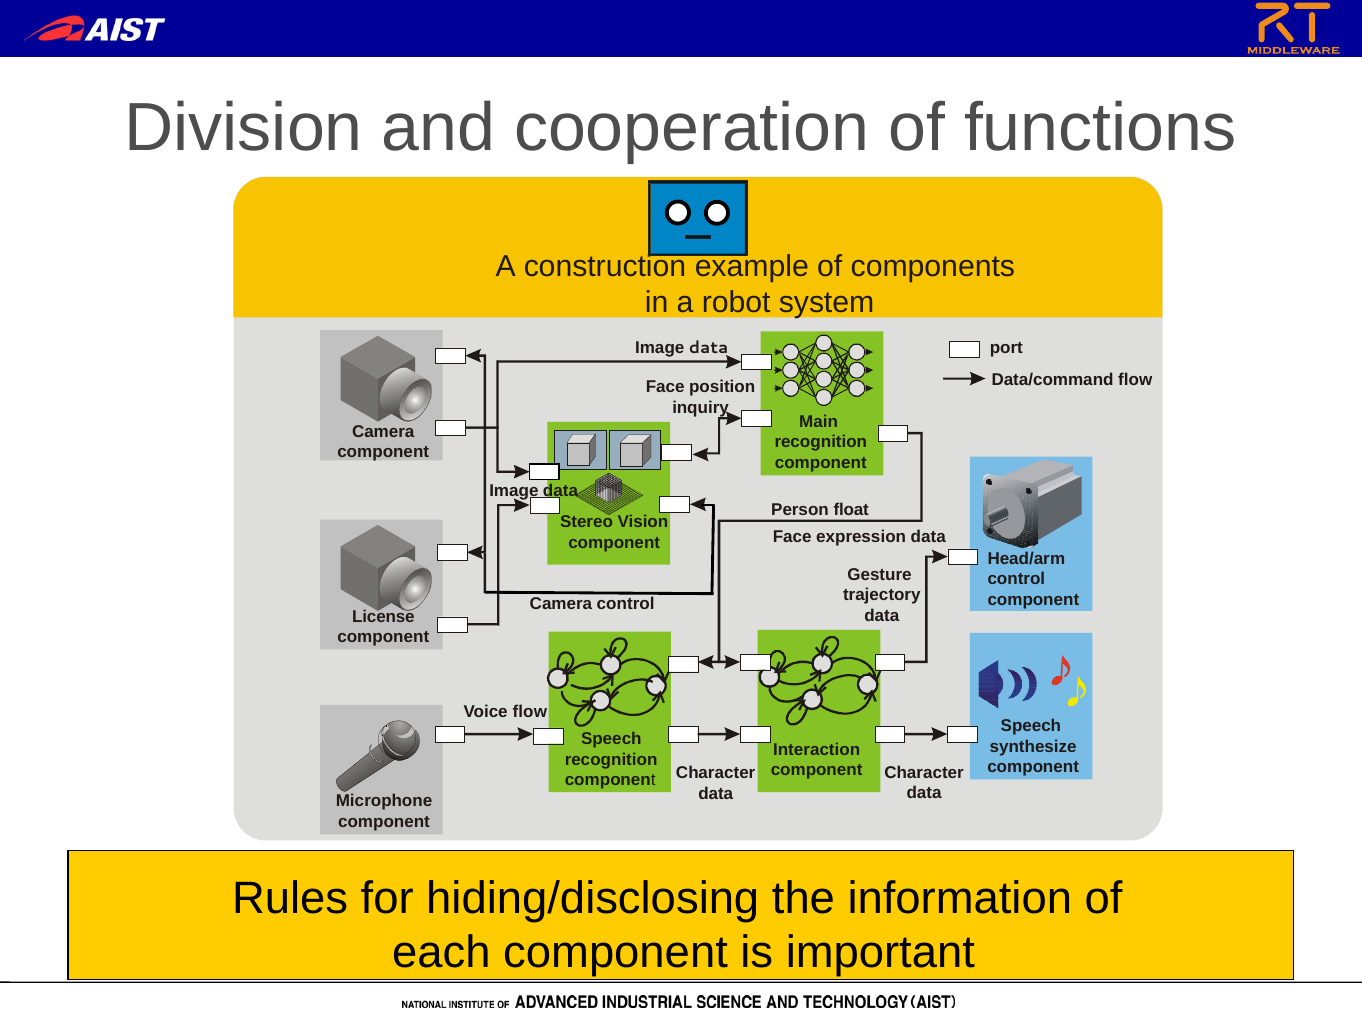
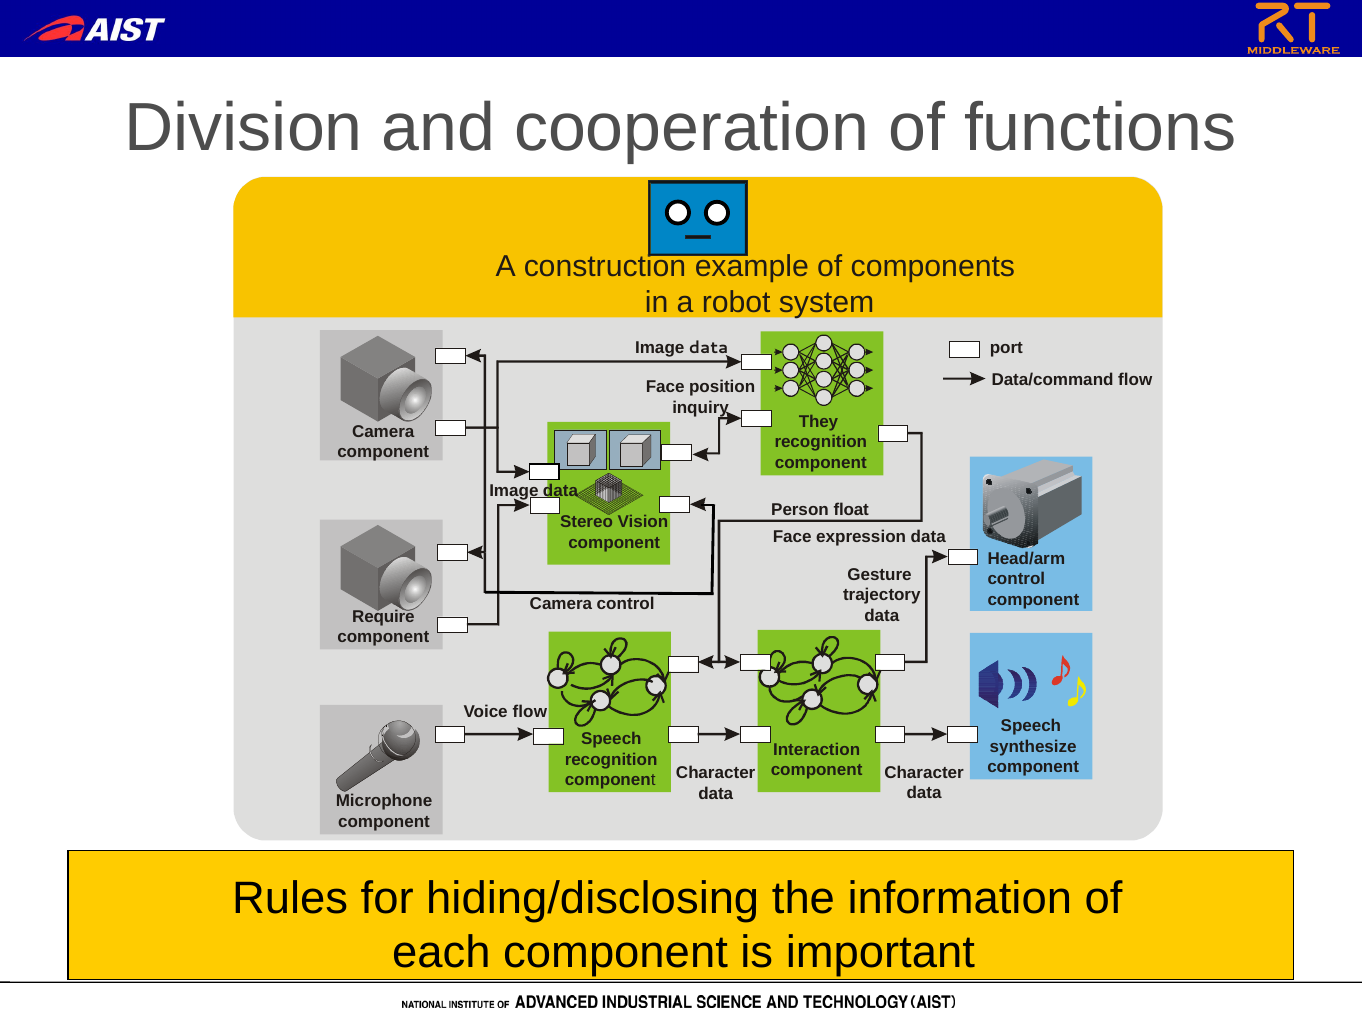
Main: Main -> They (819, 422)
License: License -> Require (383, 617)
